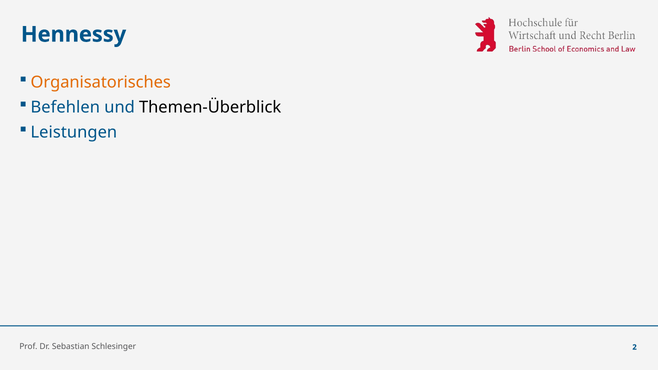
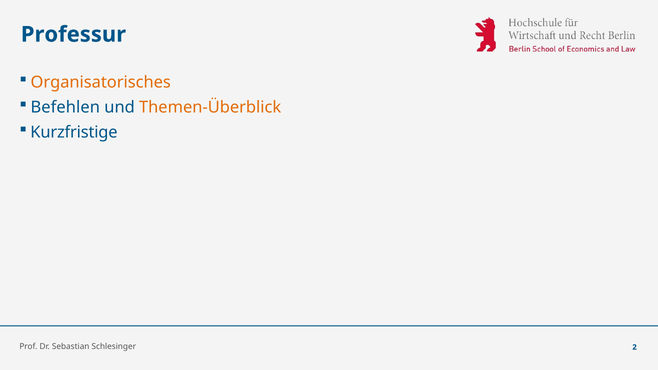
Hennessy: Hennessy -> Professur (73, 34)
Themen-Überblick colour: black -> orange (210, 107)
Leistungen: Leistungen -> Kurzfristige (74, 132)
